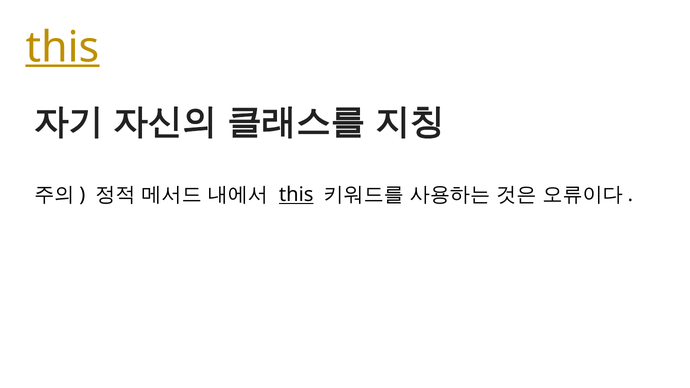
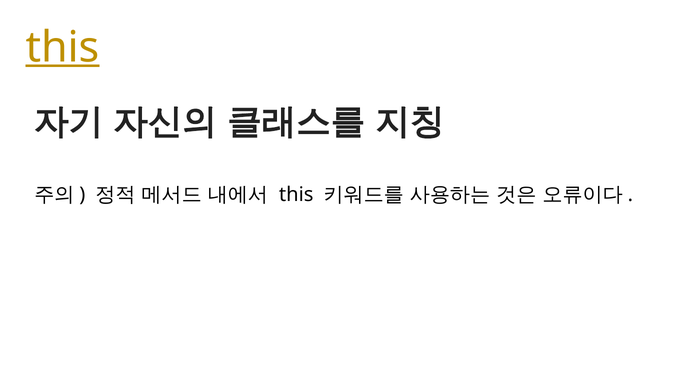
this underline: present -> none (296, 195)
